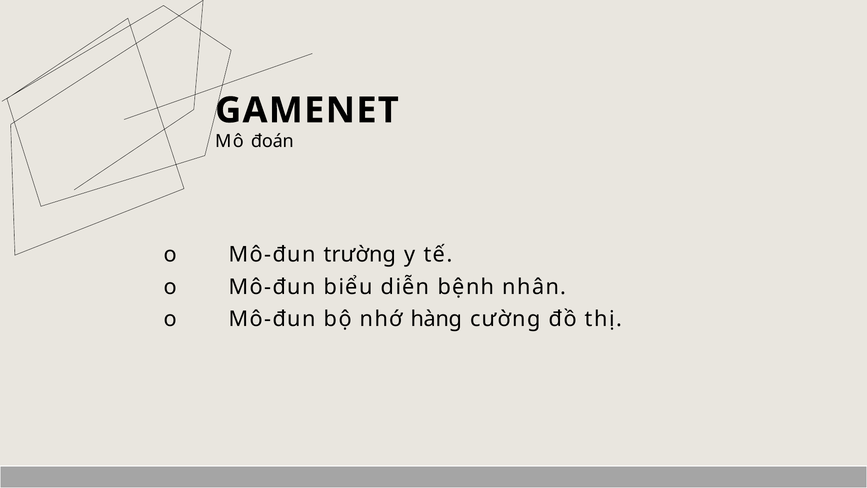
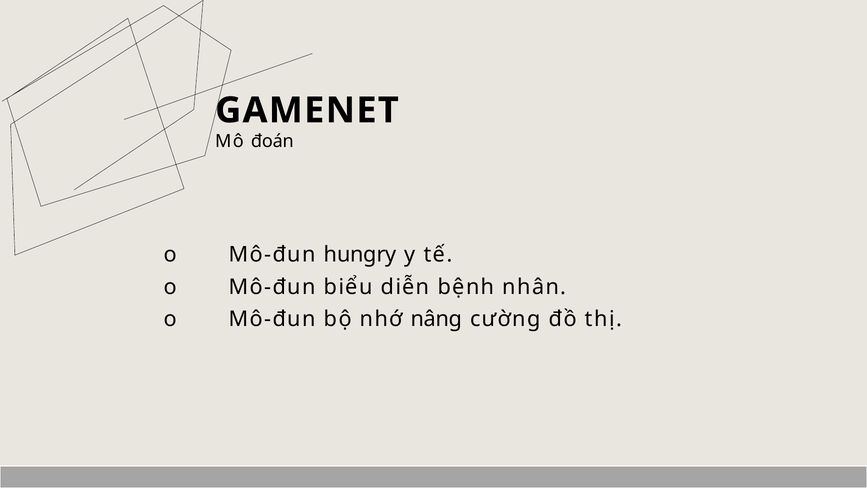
trường: trường -> hungry (360, 254)
hàng: hàng -> nâng (436, 319)
